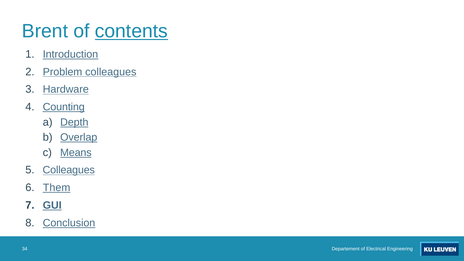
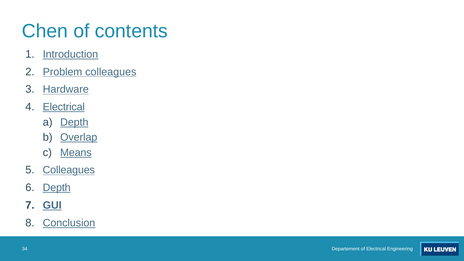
Brent: Brent -> Chen (45, 31)
contents underline: present -> none (131, 31)
Counting: Counting -> Electrical (64, 107)
Them: Them -> Depth (57, 188)
